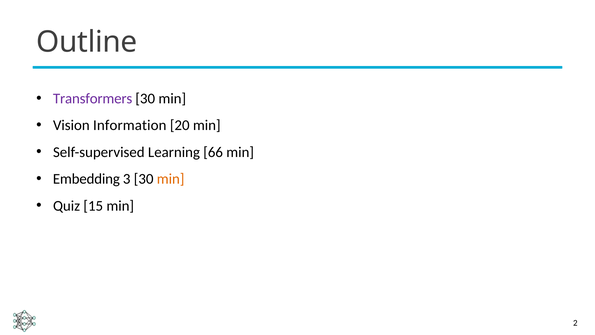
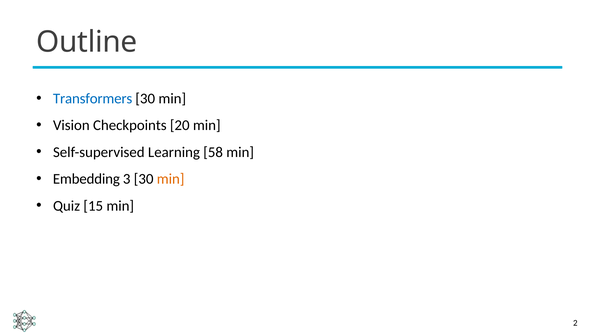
Transformers colour: purple -> blue (93, 99)
Information: Information -> Checkpoints (130, 125)
66: 66 -> 58 (213, 152)
